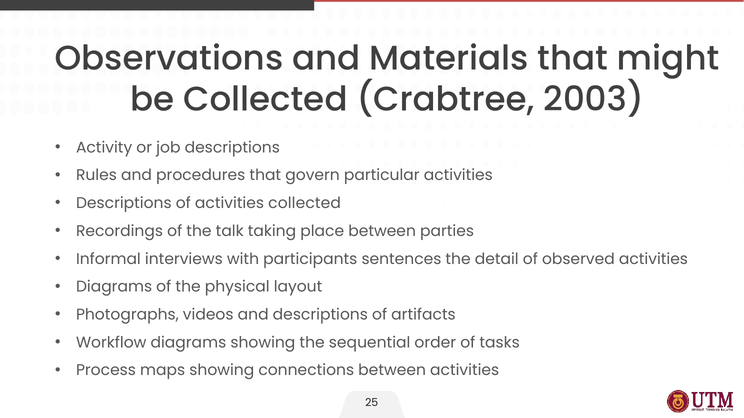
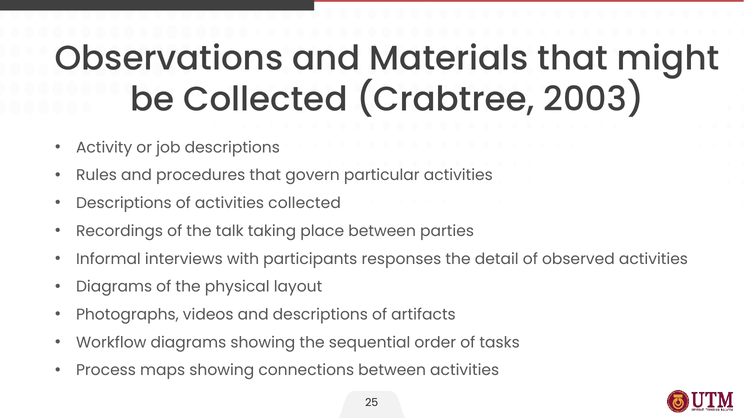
sentences: sentences -> responses (401, 259)
